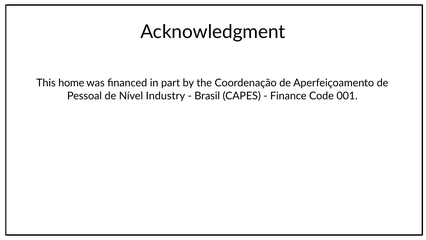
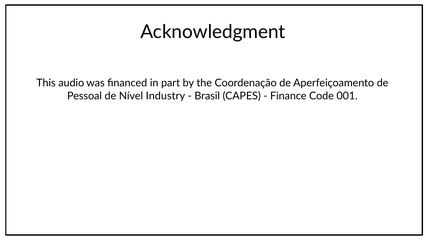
home: home -> audio (71, 83)
